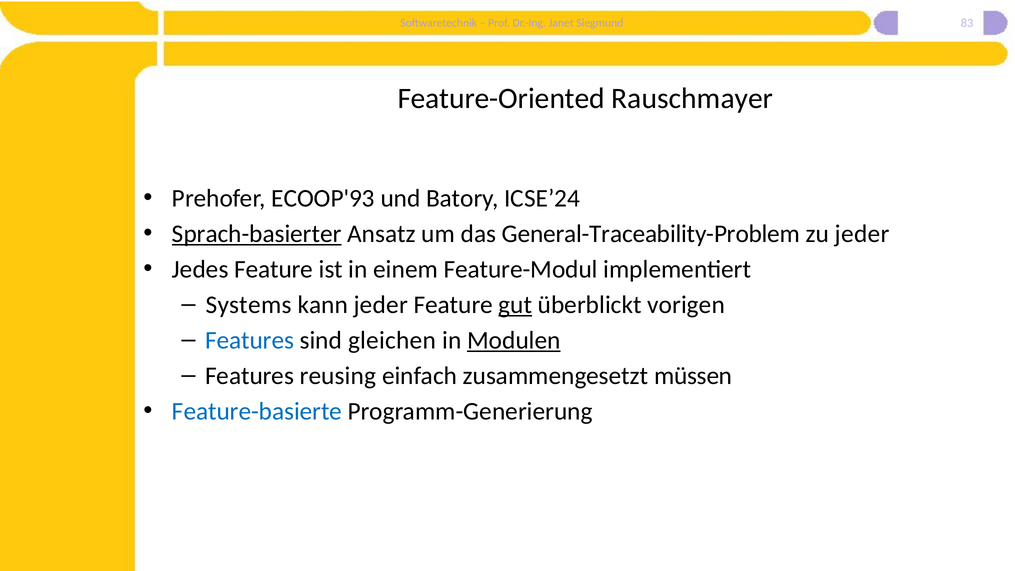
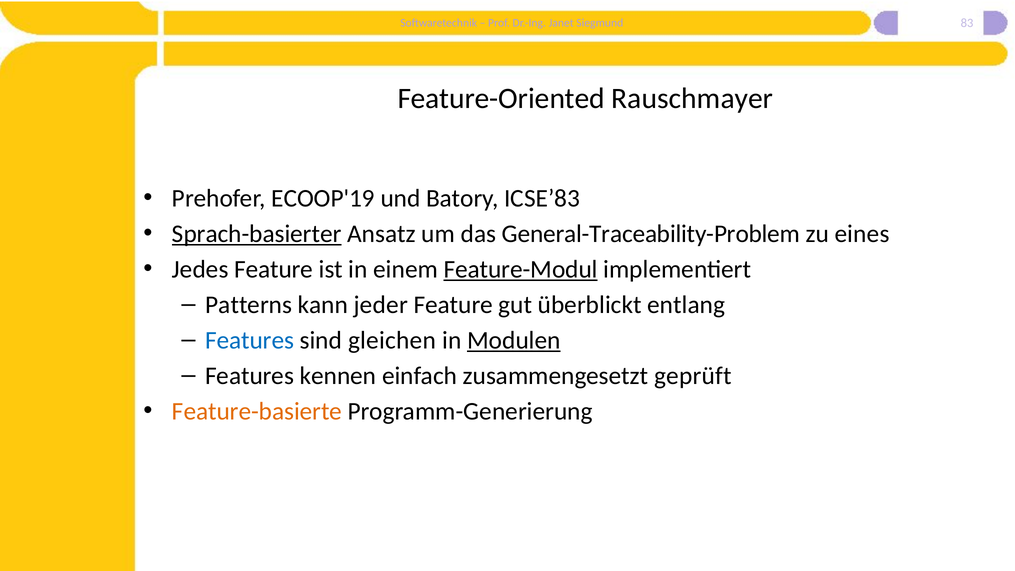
ECOOP'93: ECOOP'93 -> ECOOP'19 (323, 198)
ICSE’24: ICSE’24 -> ICSE’83 (542, 198)
zu jeder: jeder -> eines (862, 234)
Feature-Modul underline: none -> present (521, 269)
Systems: Systems -> Patterns (249, 305)
gut underline: present -> none (515, 305)
vorigen: vorigen -> entlang (686, 305)
reusing: reusing -> kennen (338, 376)
müssen: müssen -> geprüft (693, 376)
Feature-basierte colour: blue -> orange (257, 411)
